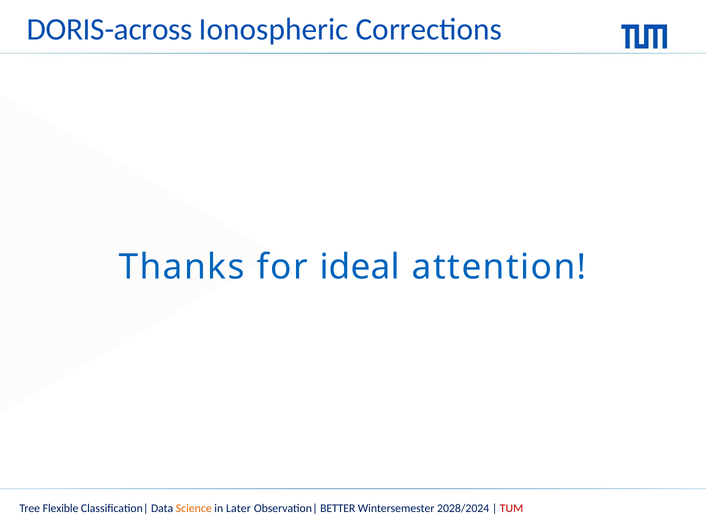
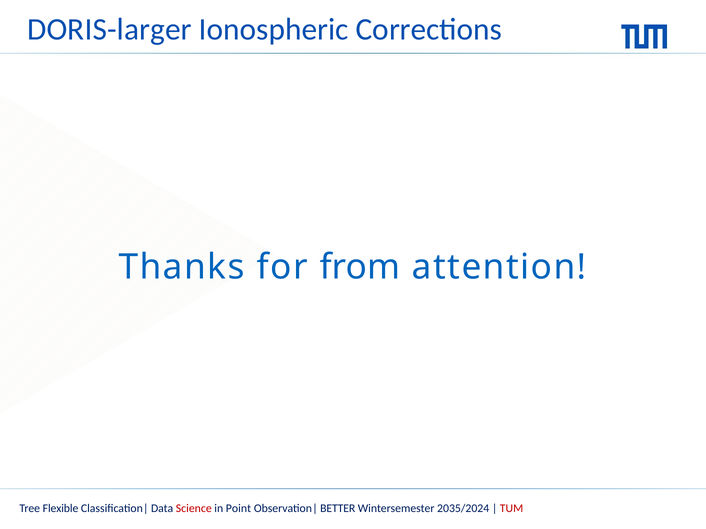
DORIS-across: DORIS-across -> DORIS-larger (109, 30)
ideal: ideal -> from (360, 267)
Science colour: orange -> red (194, 509)
Later: Later -> Point (238, 509)
2028/2024: 2028/2024 -> 2035/2024 (463, 509)
